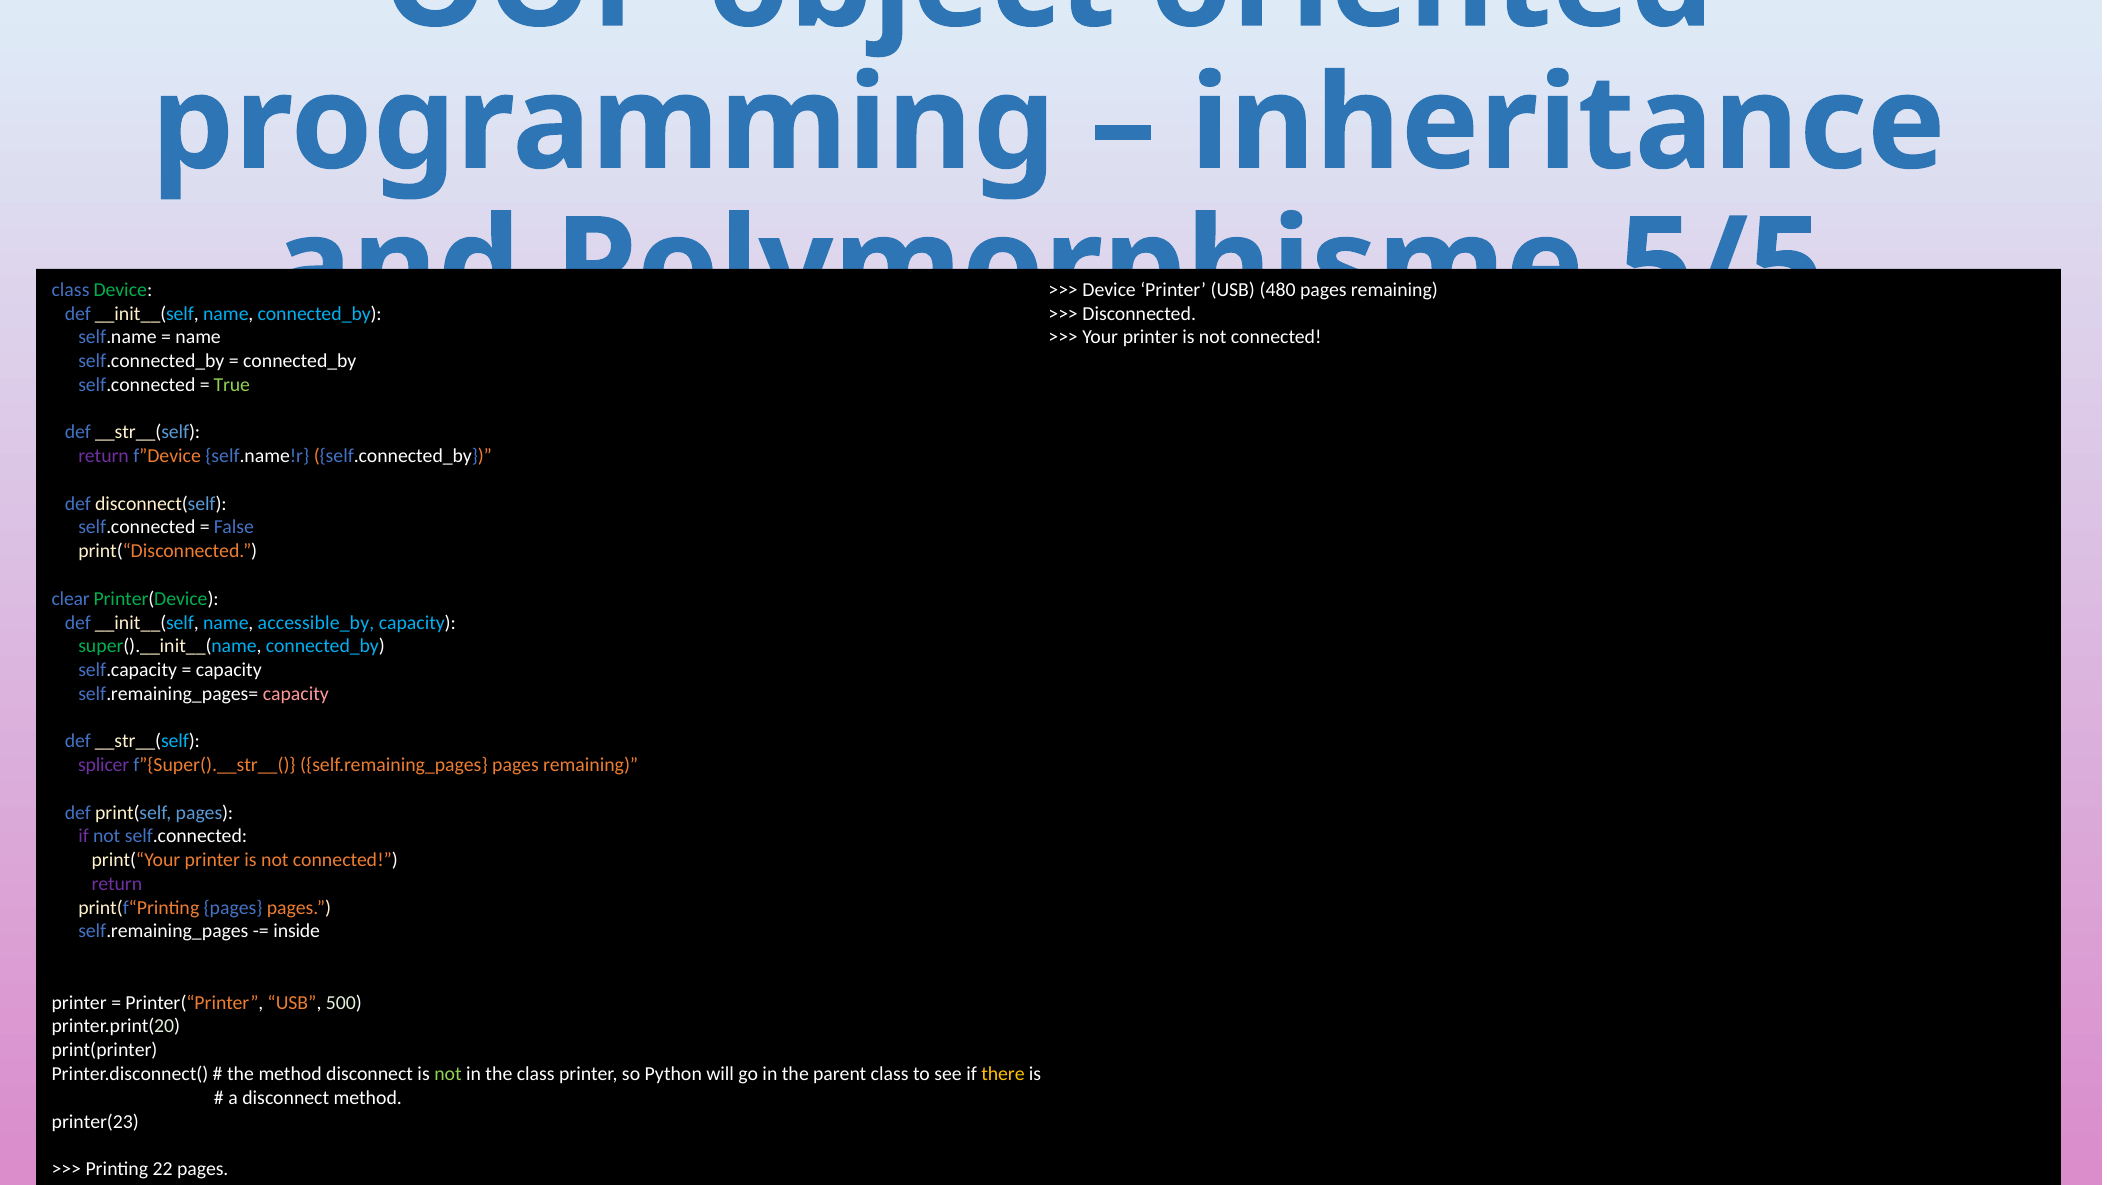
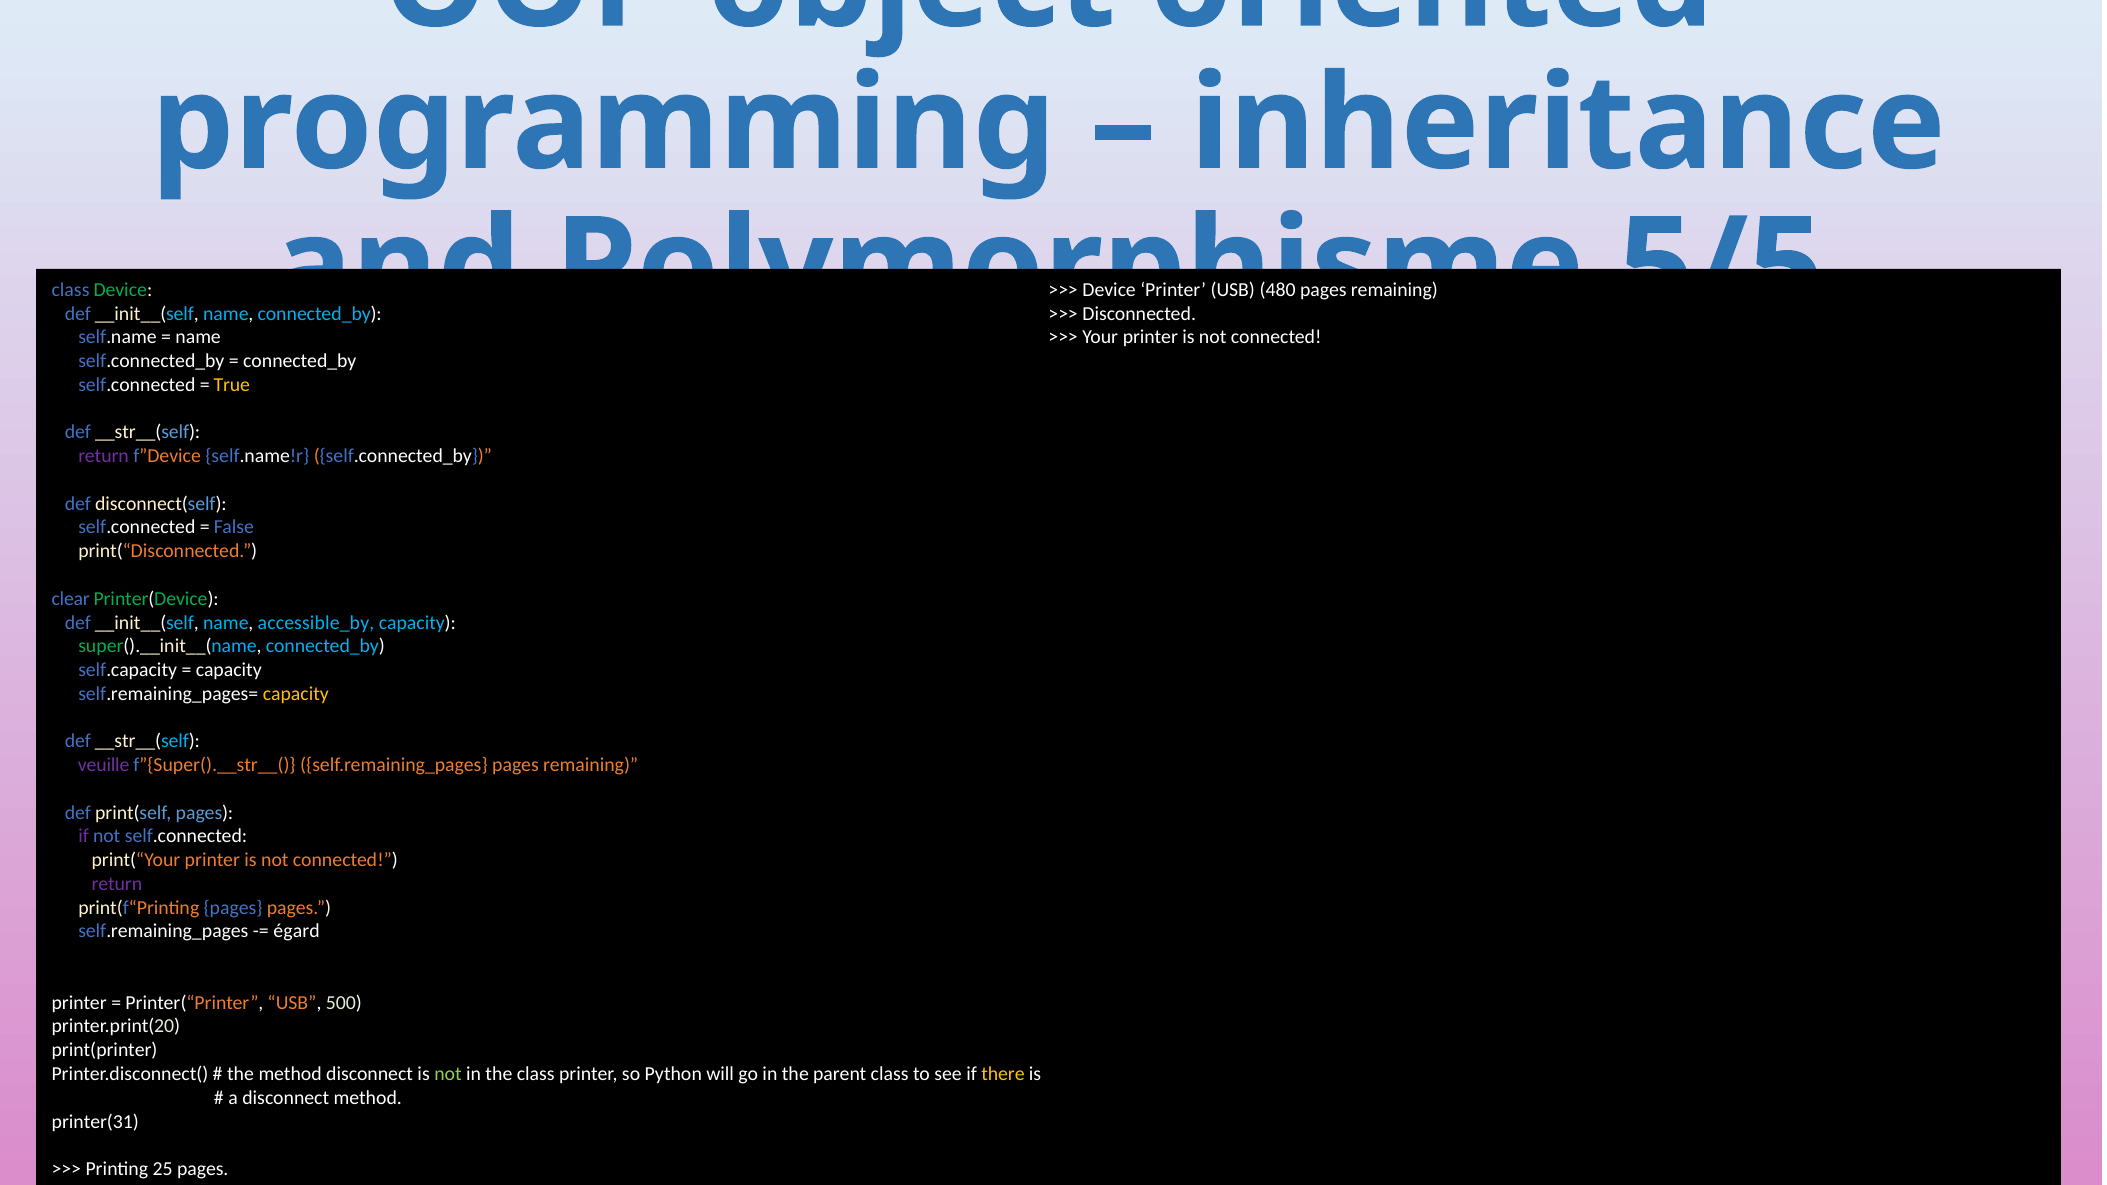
True colour: light green -> yellow (232, 385)
capacity colour: pink -> yellow (296, 694)
splicer: splicer -> veuille (104, 765)
inside: inside -> égard (297, 932)
printer(23: printer(23 -> printer(31 (95, 1122)
22: 22 -> 25 (163, 1169)
